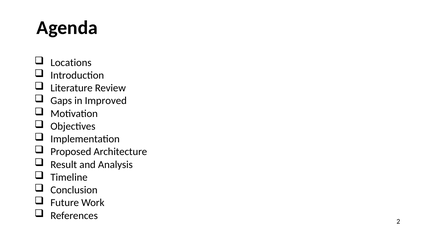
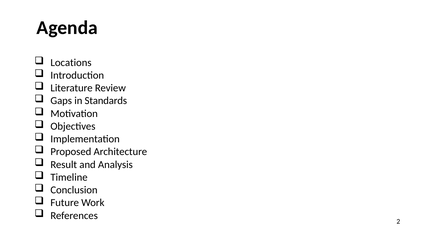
Improved: Improved -> Standards (106, 101)
